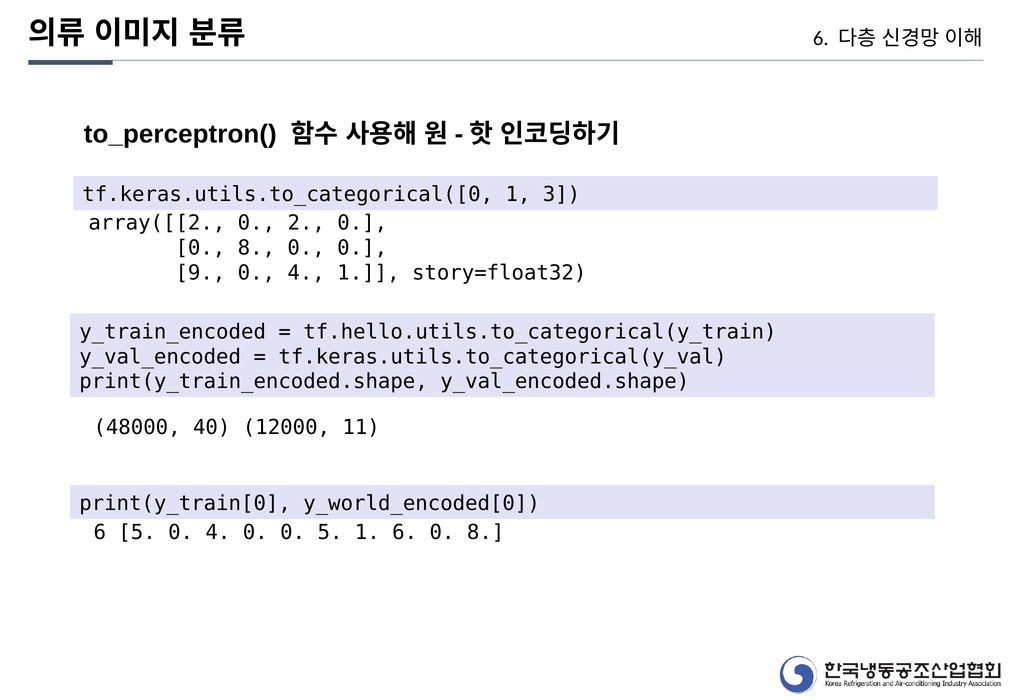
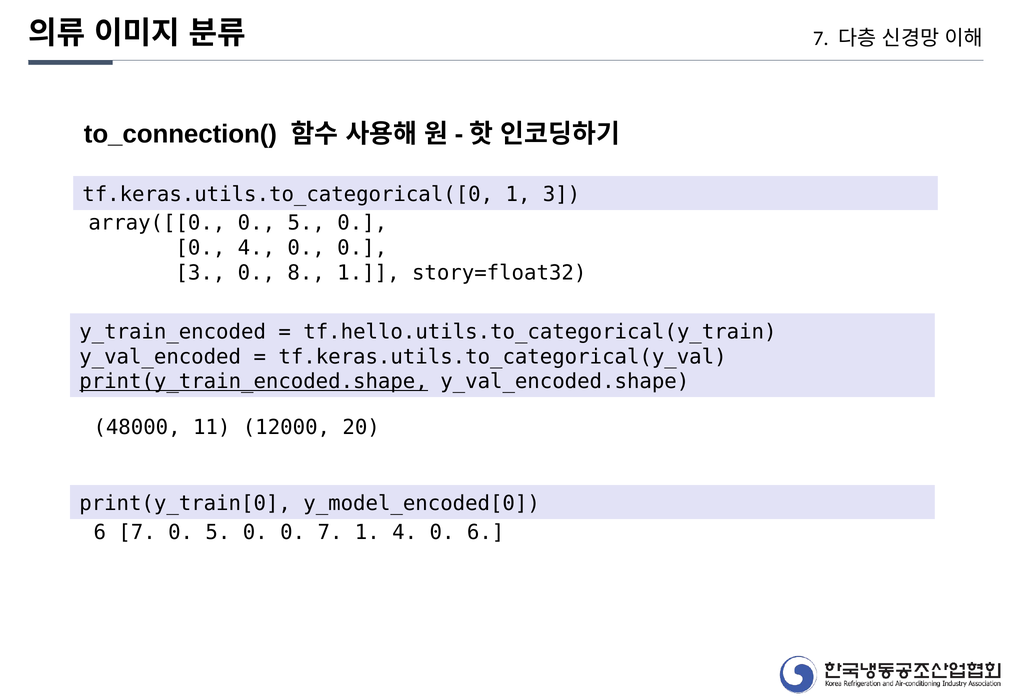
6: 6 -> 7 (821, 38)
to_perceptron(: to_perceptron( -> to_connection( (180, 134)
array([[2: array([[2 -> array([[0 (157, 223)
2: 2 -> 5 (306, 223)
8: 8 -> 4 (256, 248)
9: 9 -> 3 (200, 273)
4: 4 -> 8 (306, 273)
print(y_train_encoded.shape underline: none -> present (254, 382)
40: 40 -> 11 (212, 427)
11: 11 -> 20 (361, 427)
y_world_encoded[0: y_world_encoded[0 -> y_model_encoded[0 (422, 503)
6 5: 5 -> 7 (137, 532)
4: 4 -> 5 (218, 532)
0 5: 5 -> 7 (330, 532)
1 6: 6 -> 4 (405, 532)
8: 8 -> 6 (486, 532)
